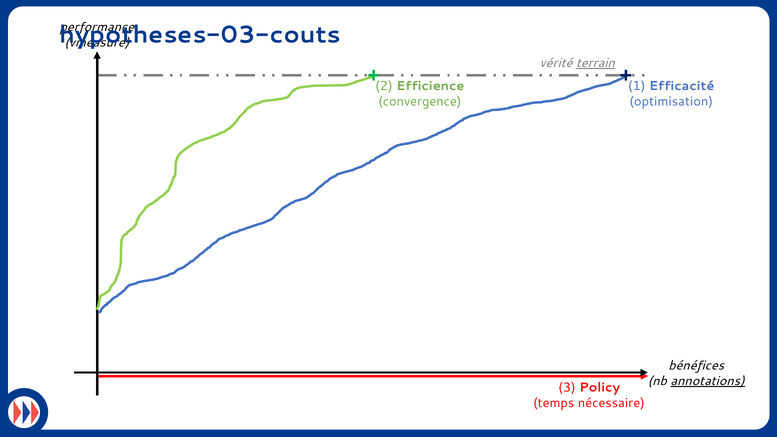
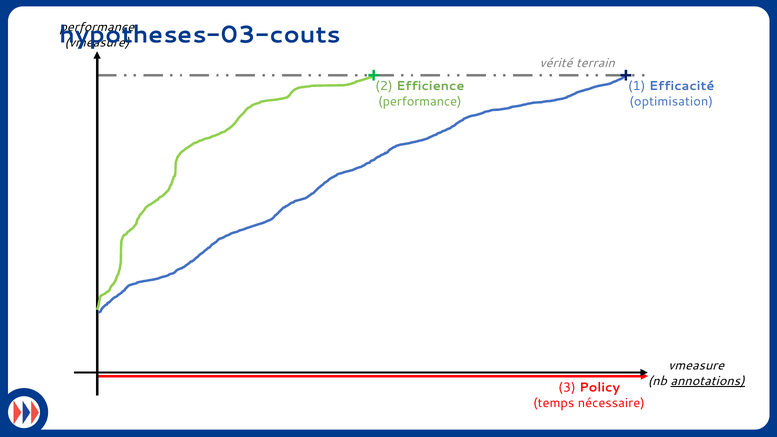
terrain underline: present -> none (596, 63)
convergence: convergence -> performance (420, 102)
bénéfices: bénéfices -> vmeasure (696, 365)
